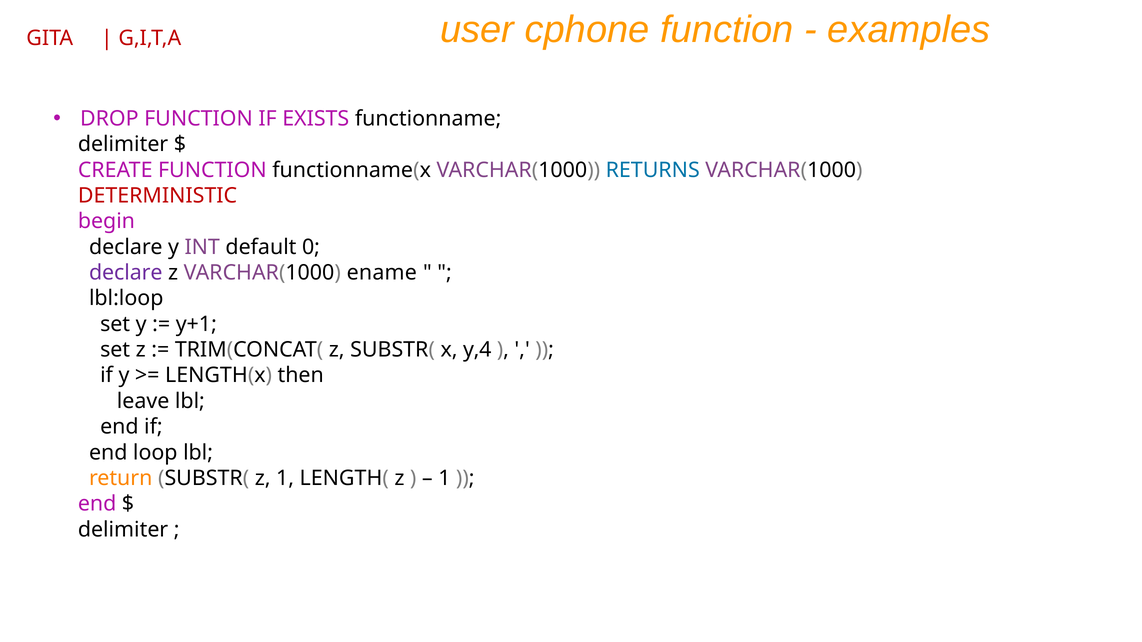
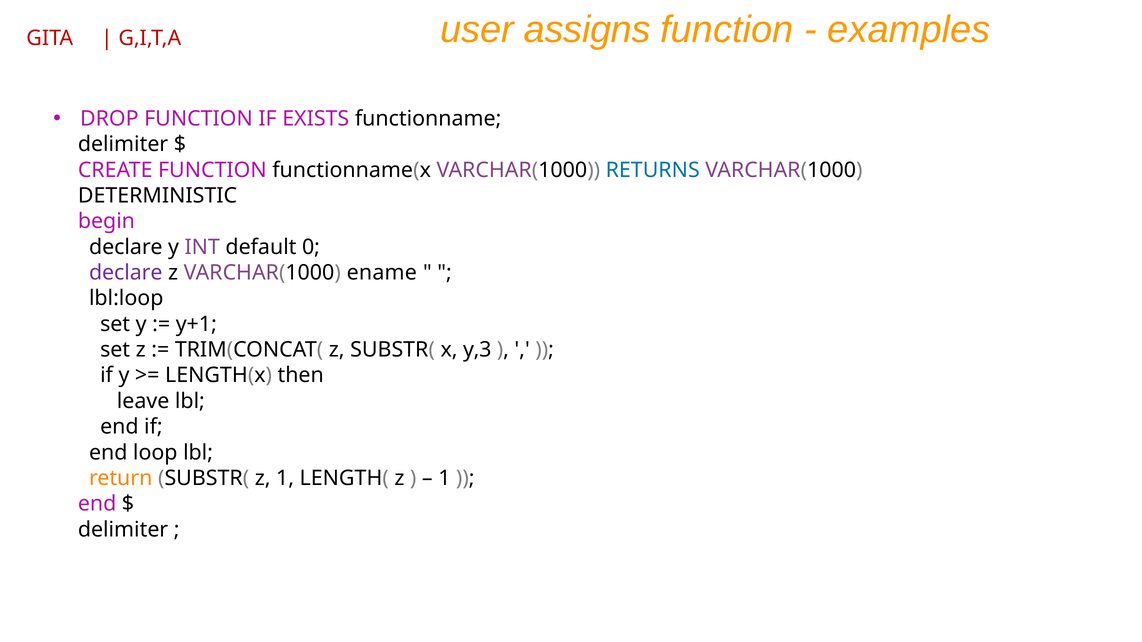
cphone: cphone -> assigns (587, 30)
DETERMINISTIC colour: red -> black (157, 196)
y,4: y,4 -> y,3 (477, 350)
